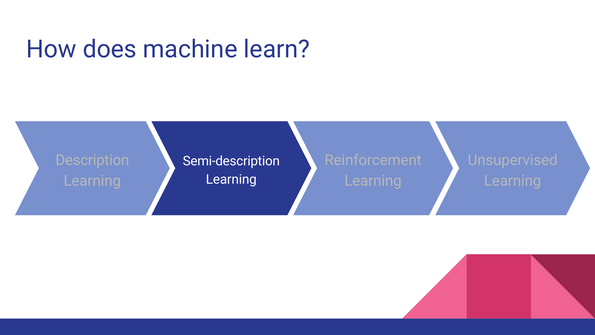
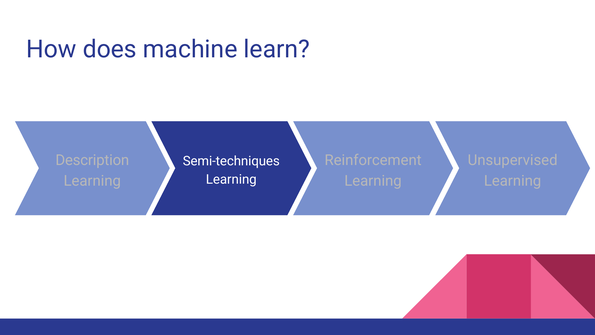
Semi-description: Semi-description -> Semi-techniques (231, 161)
